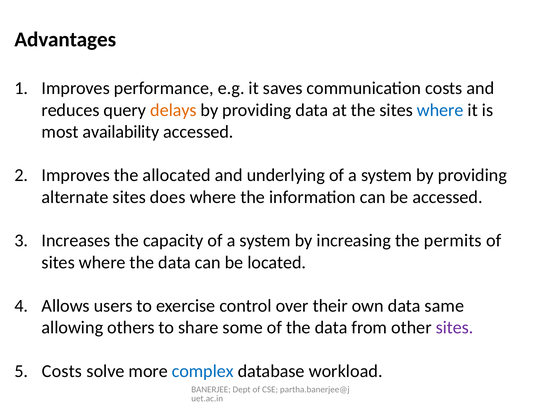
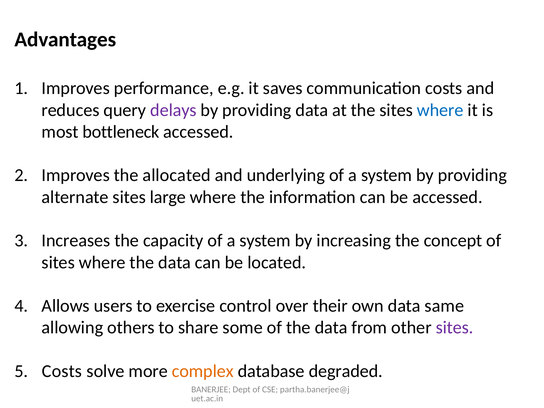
delays colour: orange -> purple (173, 110)
availability: availability -> bottleneck (121, 132)
does: does -> large (168, 197)
permits: permits -> concept (453, 241)
complex colour: blue -> orange (203, 371)
workload: workload -> degraded (346, 371)
